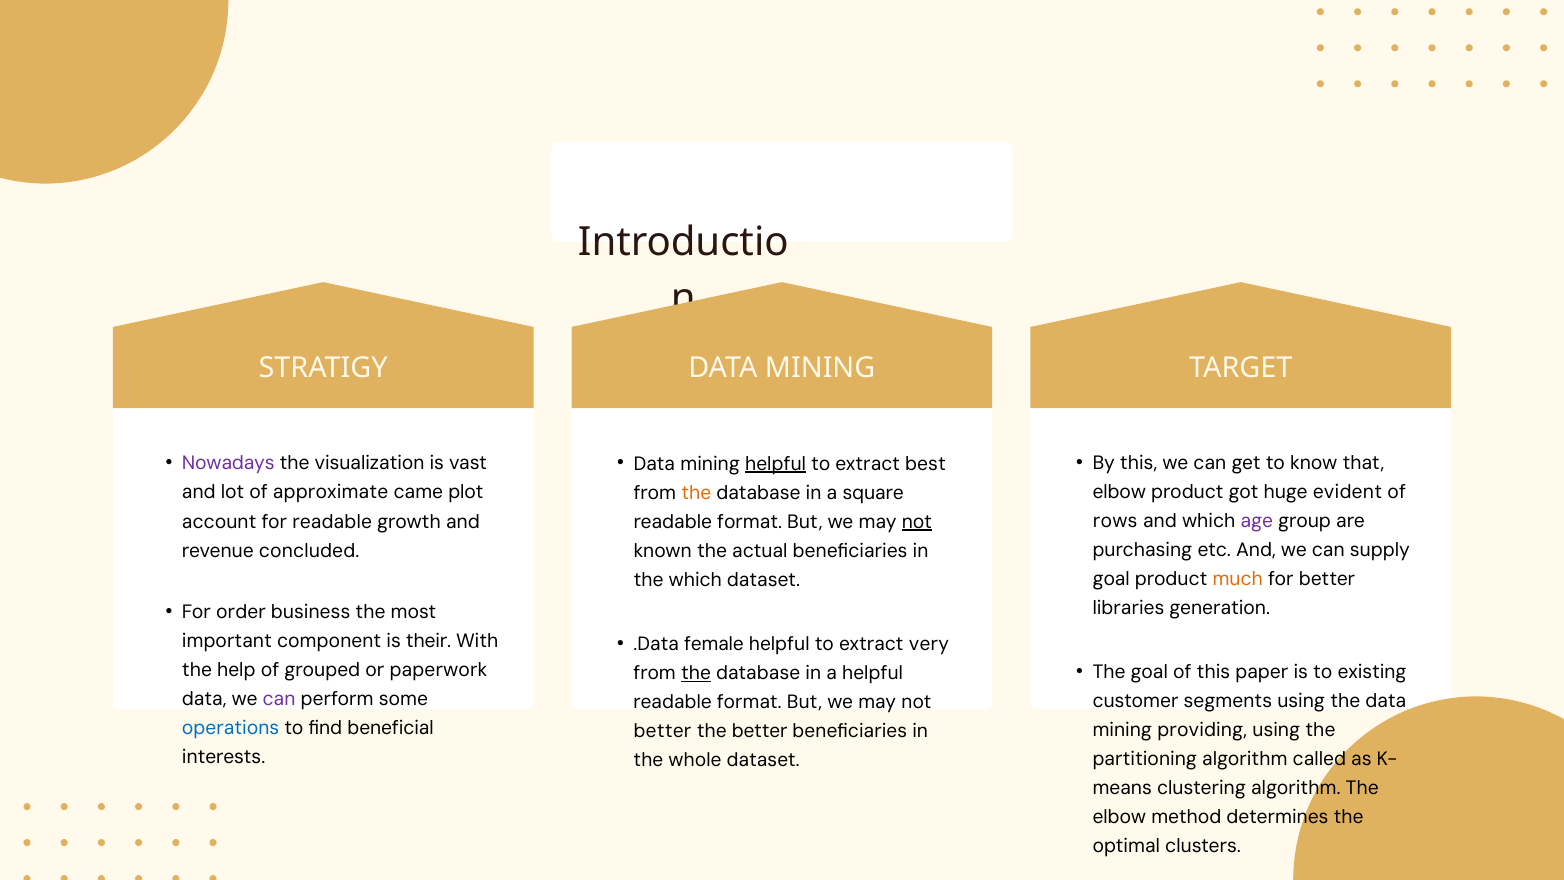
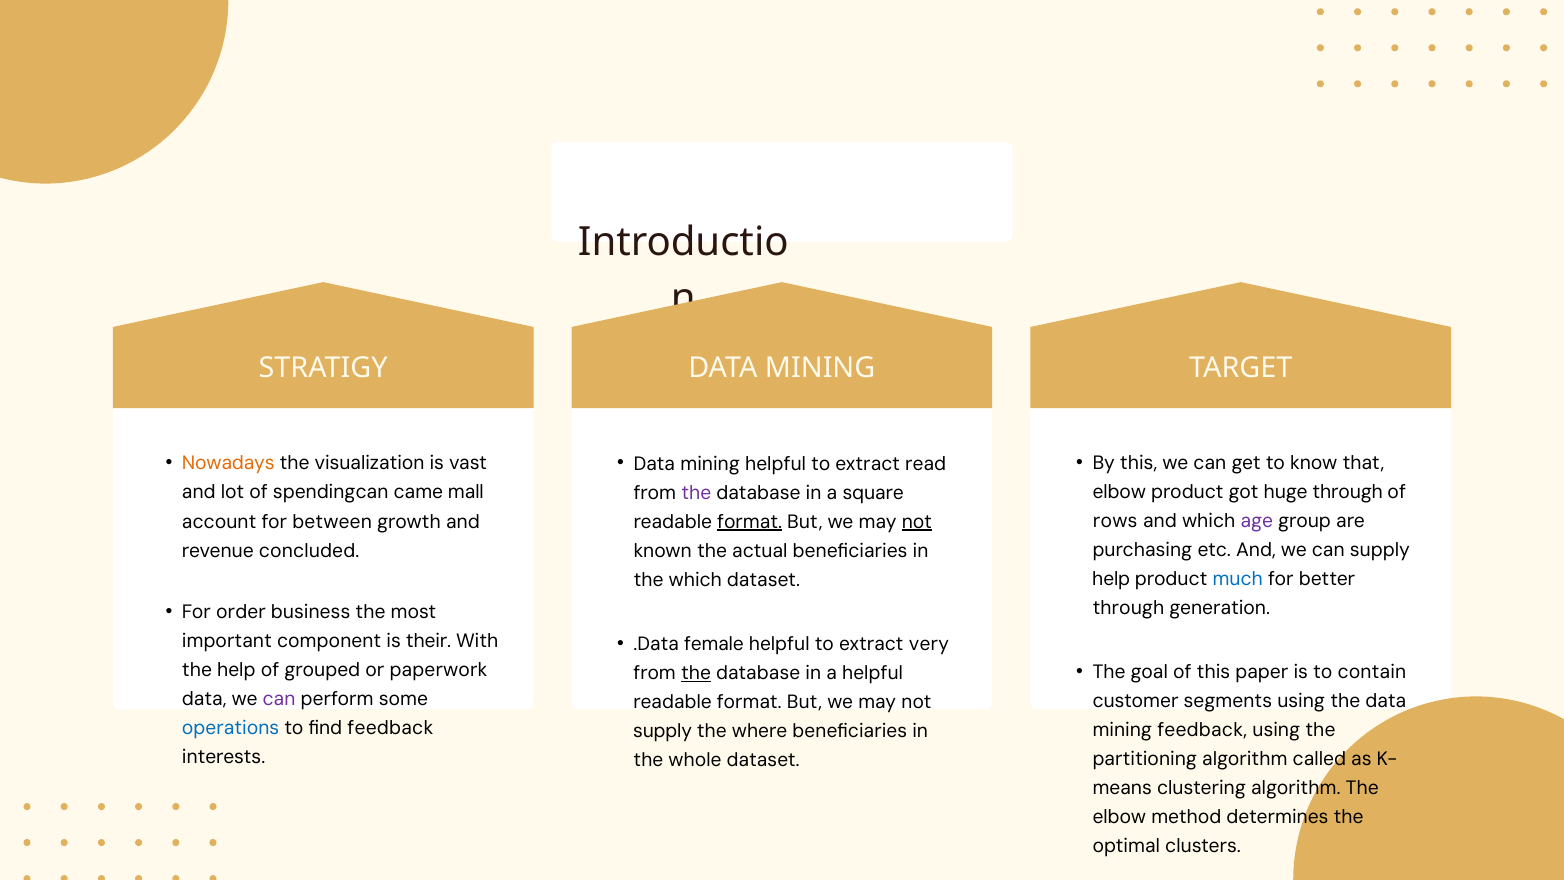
Nowadays colour: purple -> orange (228, 463)
helpful underline: present -> none (776, 463)
best: best -> read (926, 463)
approximate: approximate -> spendingcan (331, 492)
plot: plot -> mall (466, 492)
huge evident: evident -> through (1348, 492)
the colour: orange -> purple (696, 493)
for readable: readable -> between (332, 521)
format underline: none -> present (750, 522)
goal: goal -> help (1111, 579)
much colour: orange -> blue (1238, 579)
libraries: libraries -> through (1128, 608)
existing: existing -> contain (1372, 672)
find beneficial: beneficial -> feedback (390, 728)
mining providing: providing -> feedback (1202, 730)
better: better -> supply (663, 731)
the better: better -> where (760, 731)
